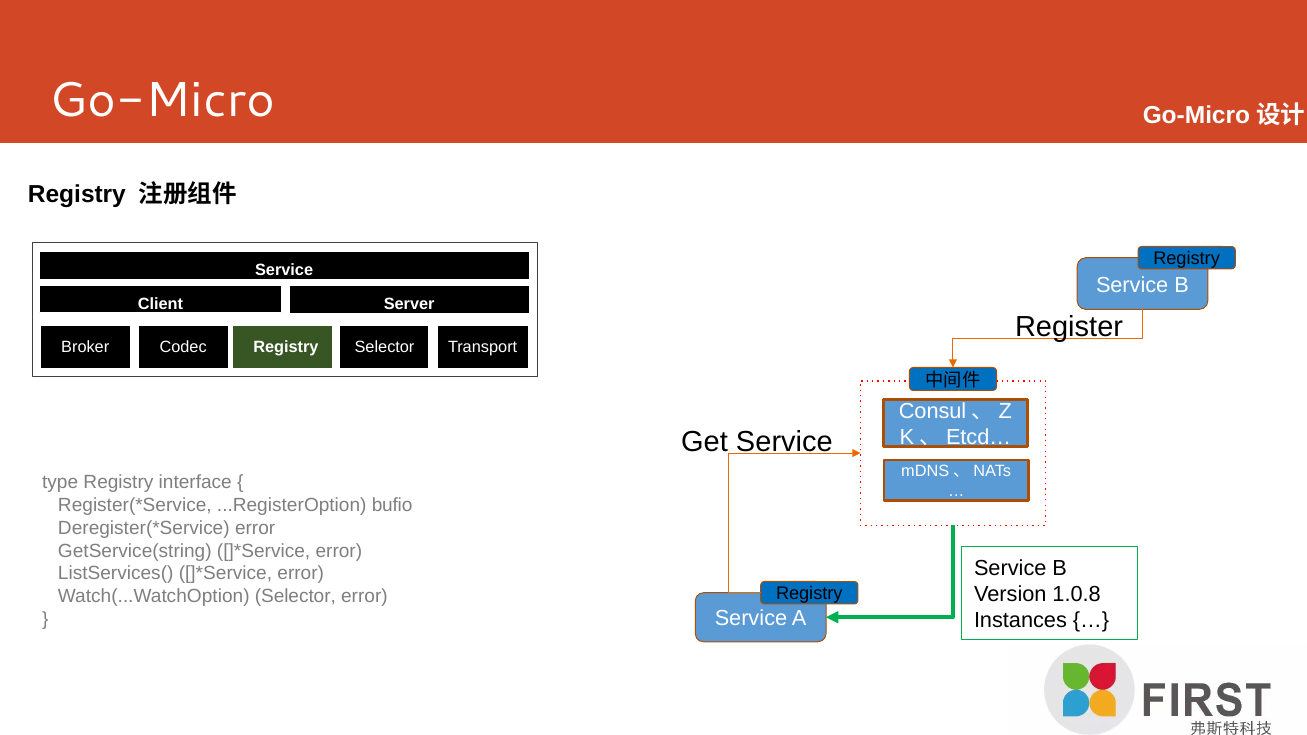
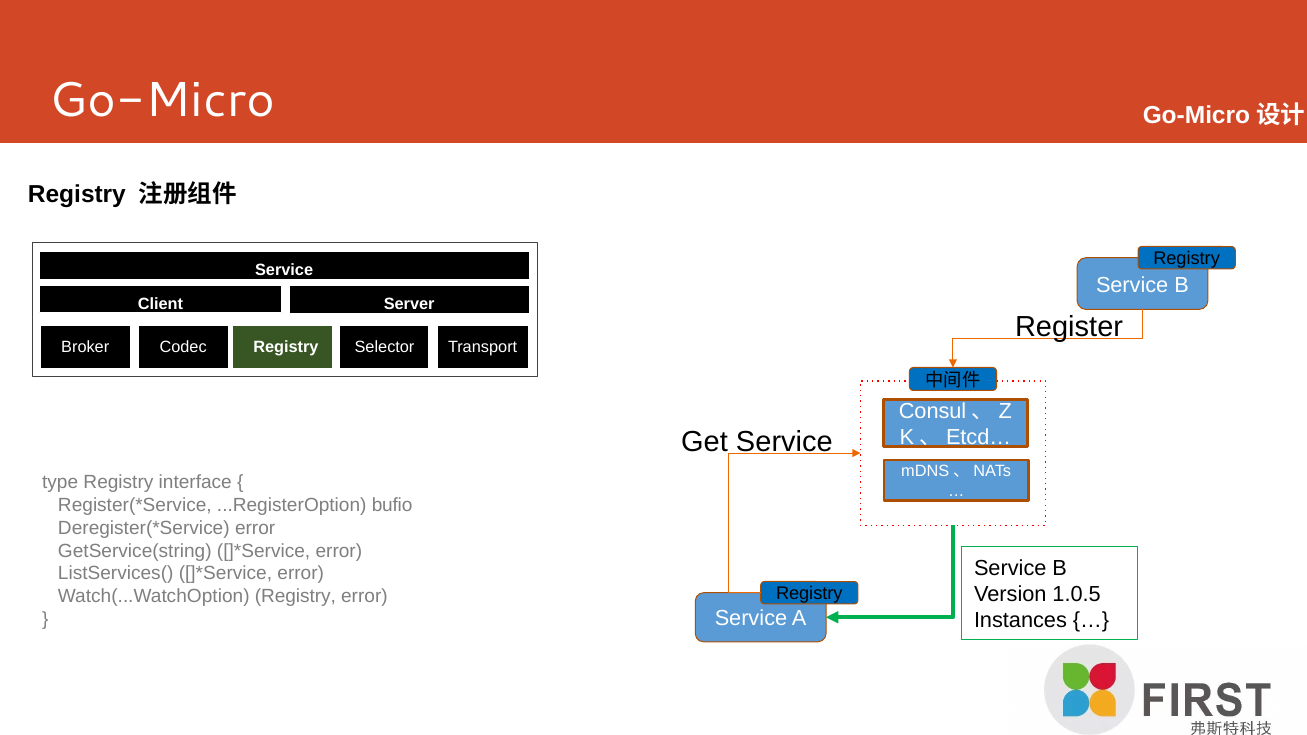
1.0.8: 1.0.8 -> 1.0.5 (1077, 594)
Watch(...WatchOption Selector: Selector -> Registry (295, 597)
